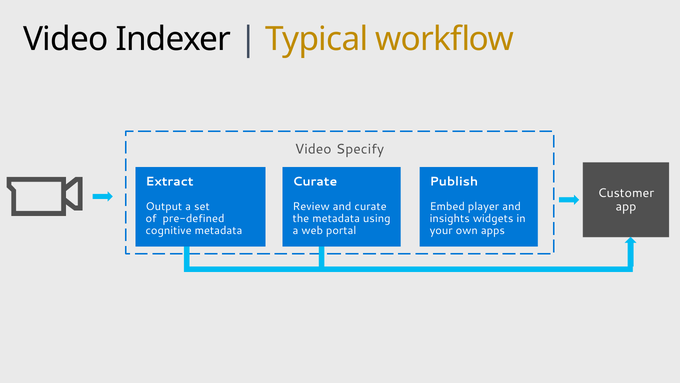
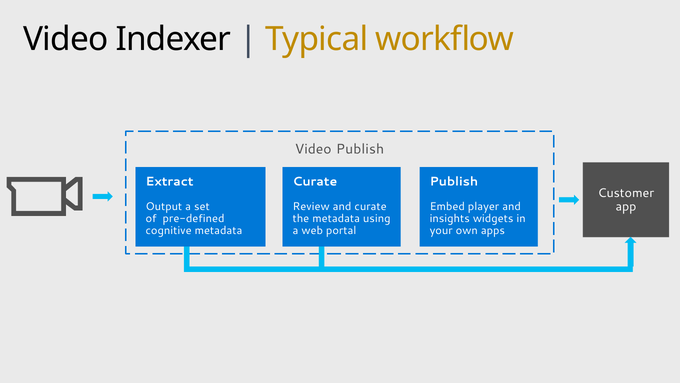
Video Specify: Specify -> Publish (360, 149)
